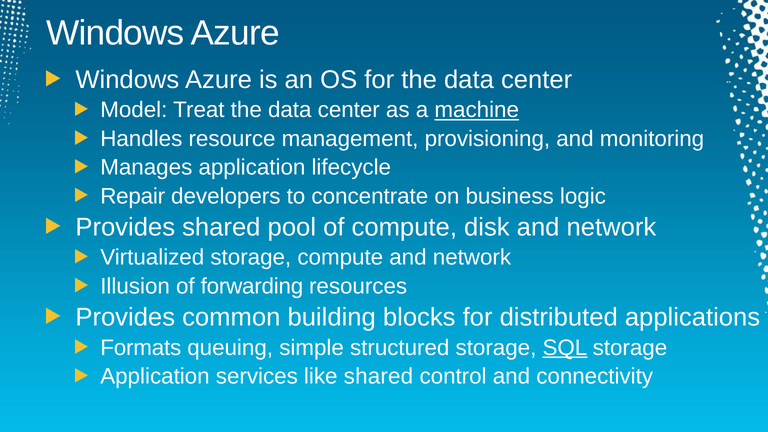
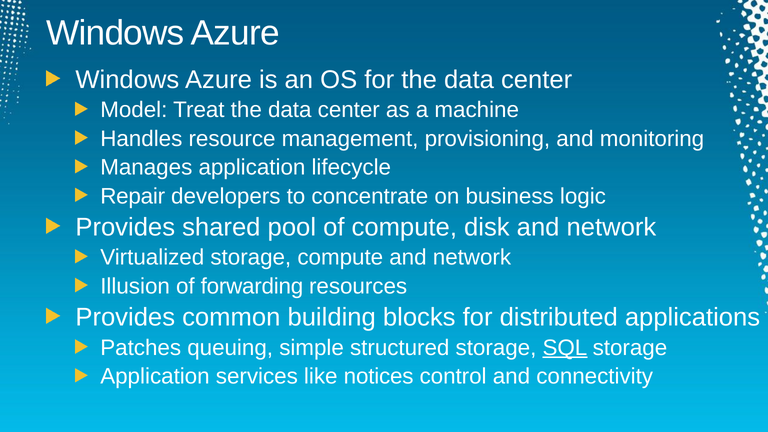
machine underline: present -> none (477, 110)
Formats: Formats -> Patches (141, 348)
like shared: shared -> notices (379, 377)
